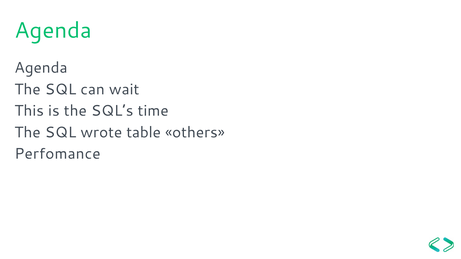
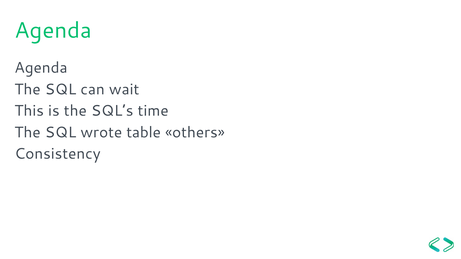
Perfomance: Perfomance -> Consistency (58, 154)
